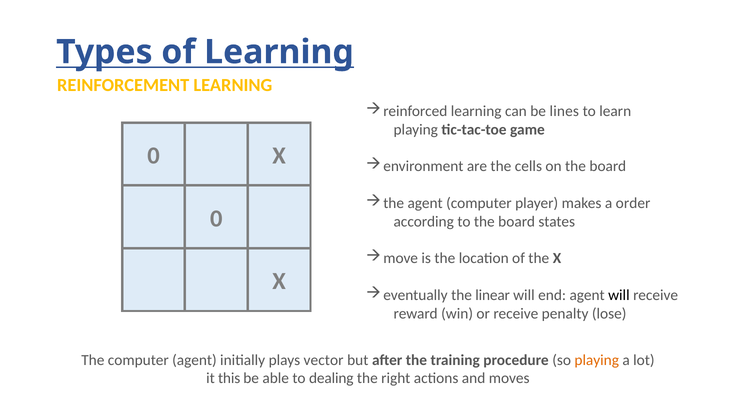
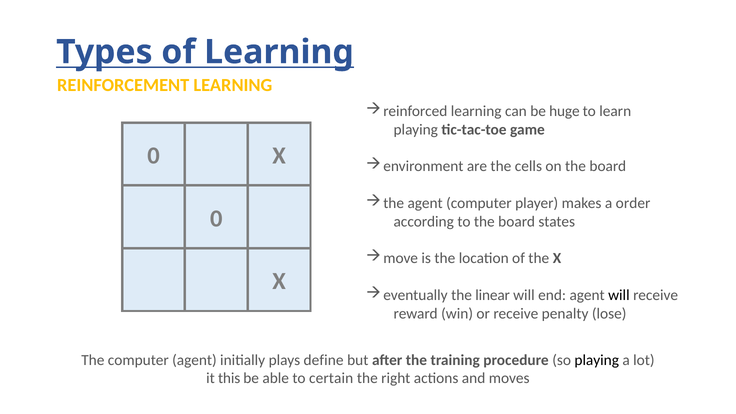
lines: lines -> huge (564, 111)
vector: vector -> define (324, 360)
playing colour: orange -> black (597, 360)
dealing: dealing -> certain (331, 378)
